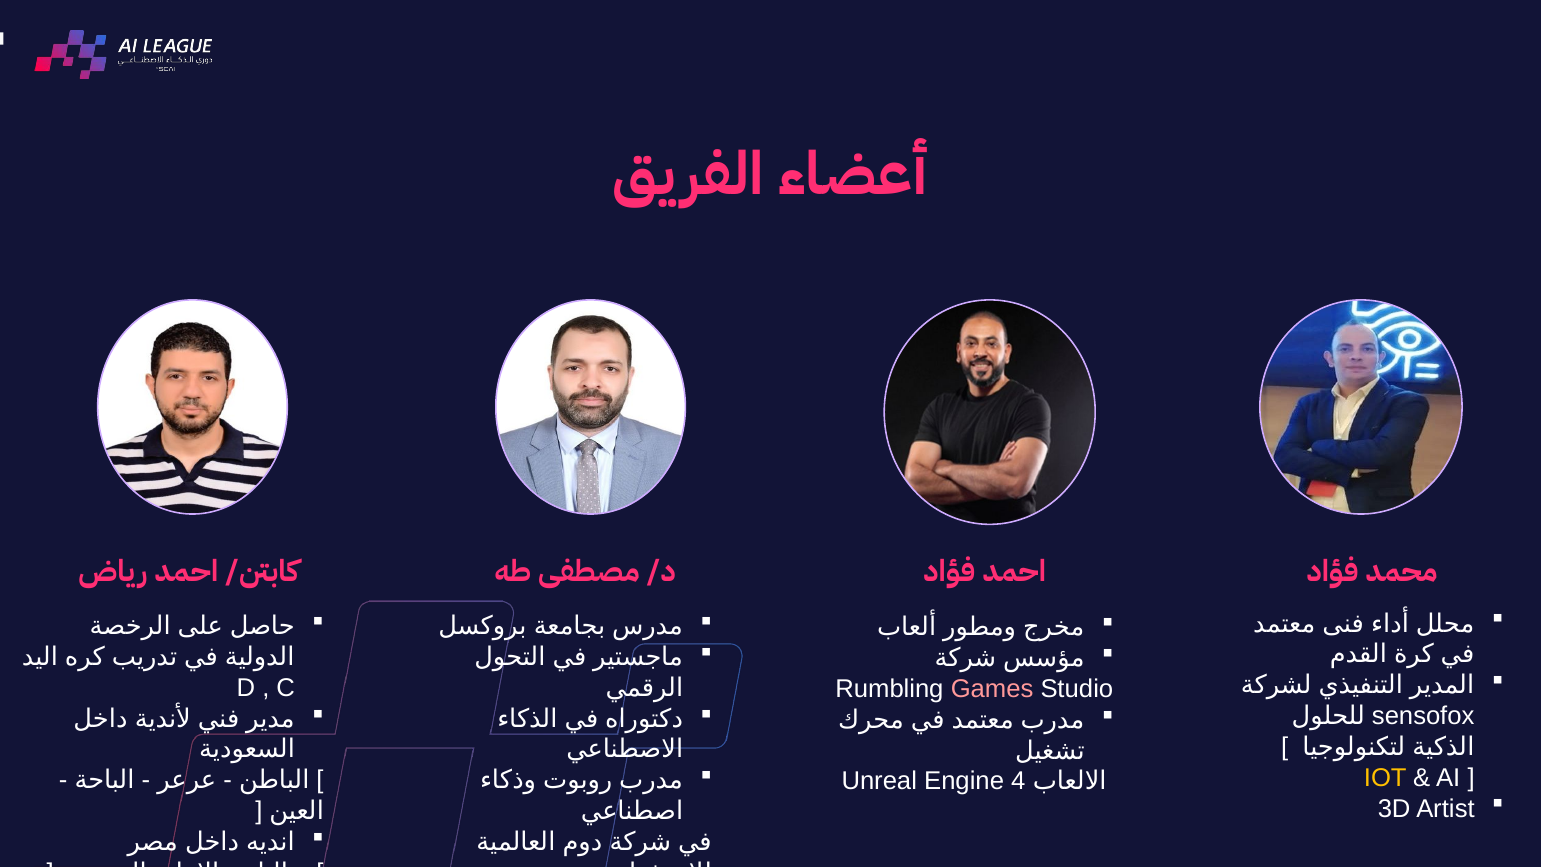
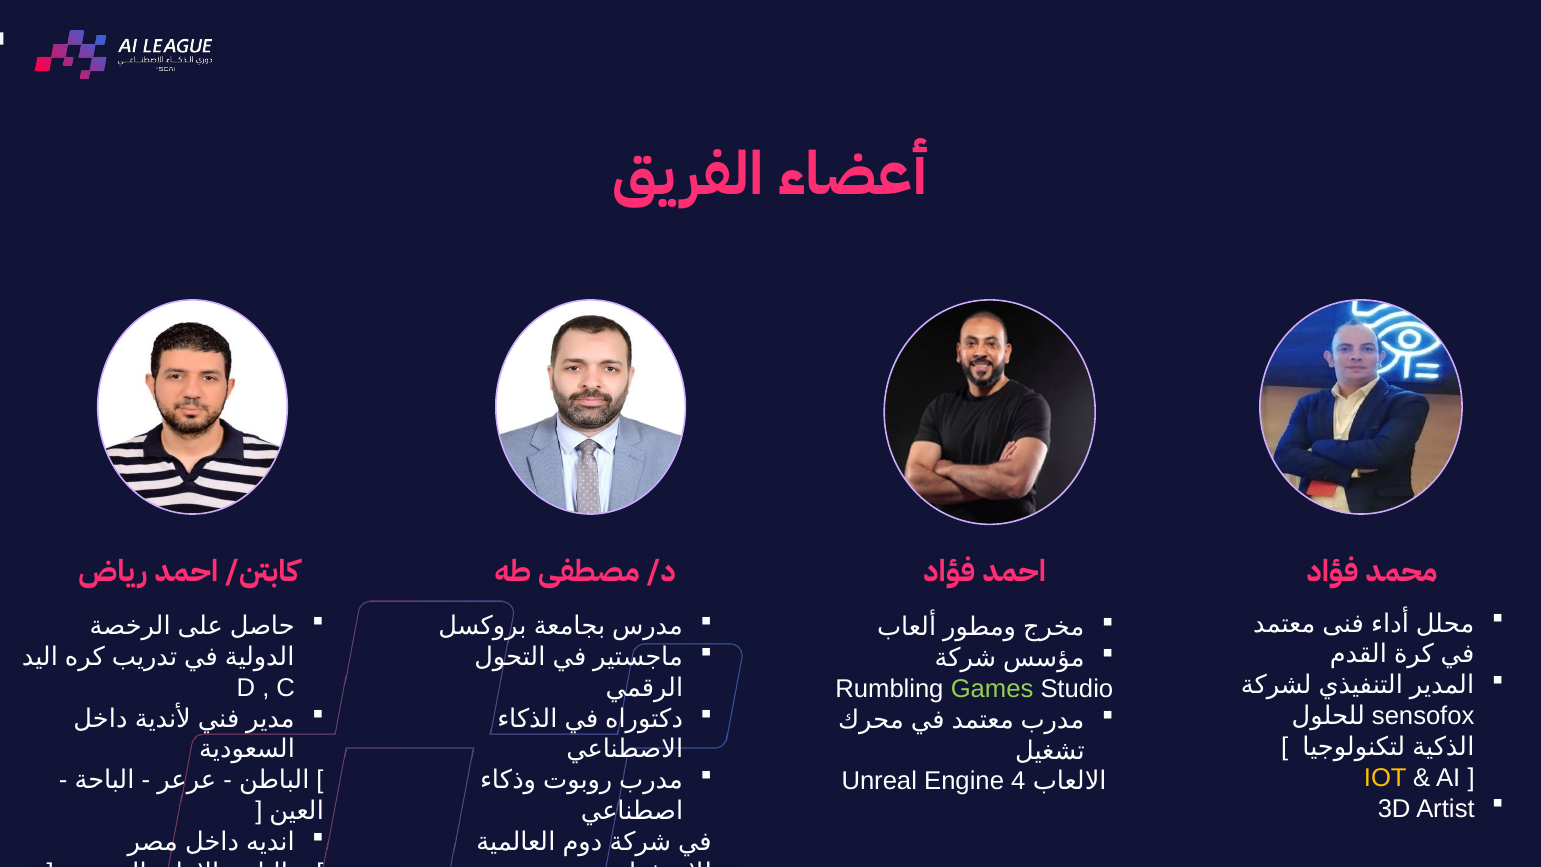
Games colour: pink -> light green (992, 689)
